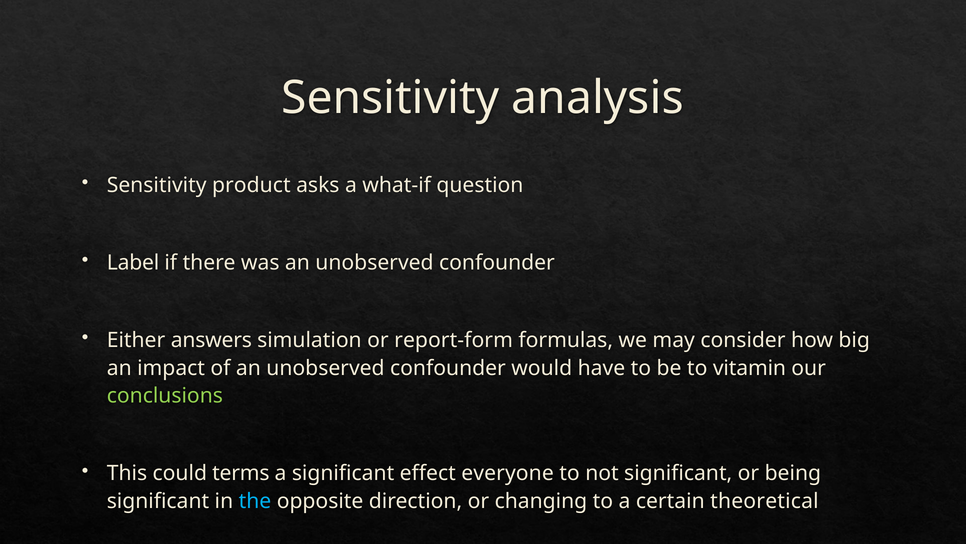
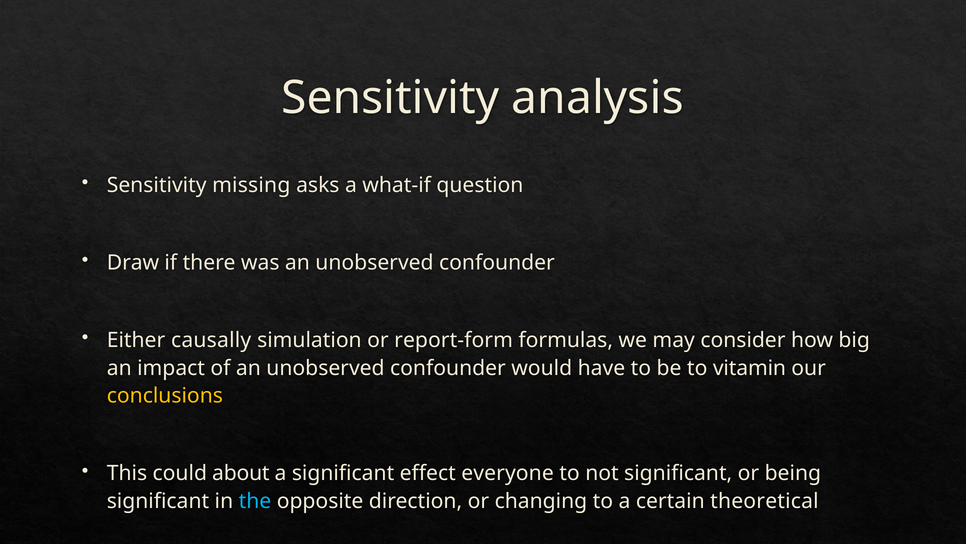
product: product -> missing (251, 185)
Label: Label -> Draw (133, 262)
answers: answers -> causally (211, 340)
conclusions colour: light green -> yellow (165, 395)
terms: terms -> about (241, 473)
